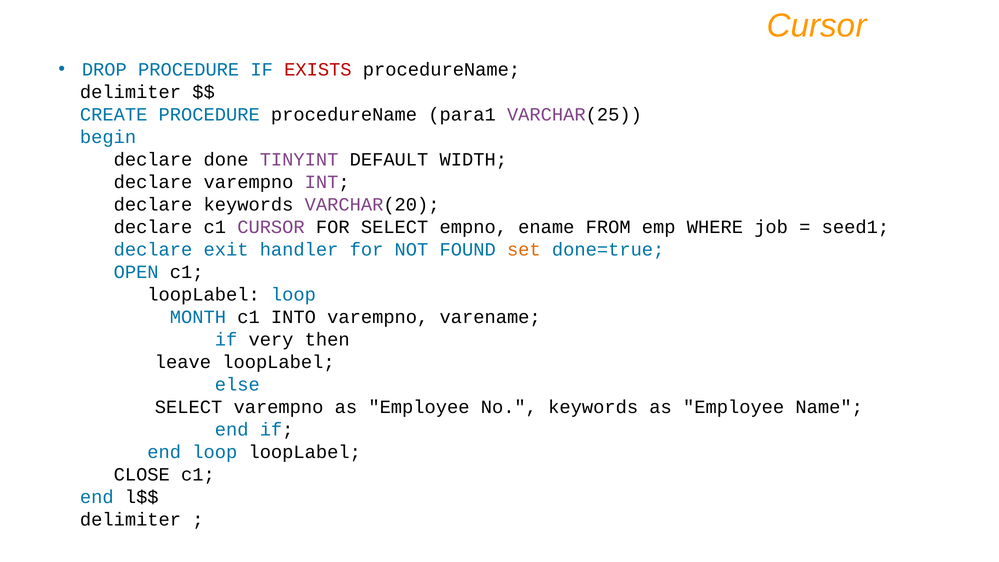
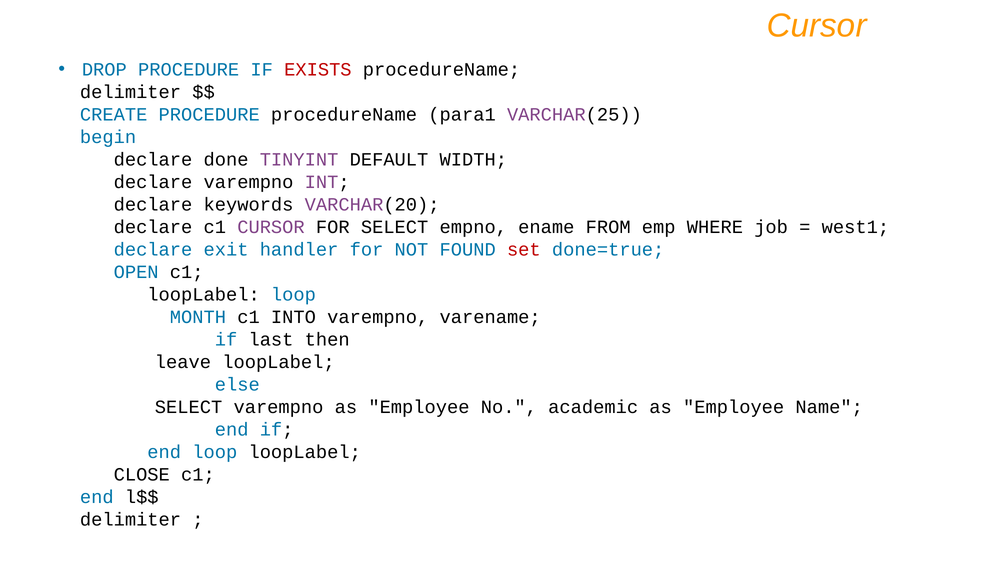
seed1: seed1 -> west1 (855, 227)
set colour: orange -> red (524, 250)
very: very -> last (271, 339)
No keywords: keywords -> academic (593, 407)
